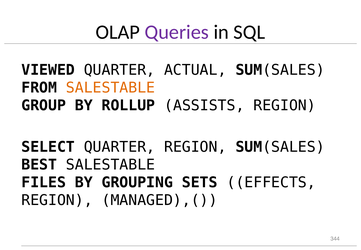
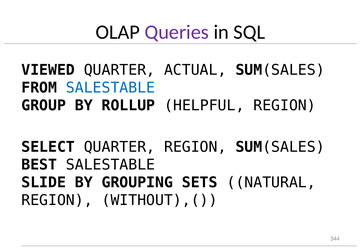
SALESTABLE colour: orange -> blue (111, 88)
ASSISTS: ASSISTS -> HELPFUL (204, 105)
FILES: FILES -> SLIDE (44, 182)
EFFECTS: EFFECTS -> NATURAL (271, 182)
MANAGED),(: MANAGED),( -> WITHOUT),( (160, 200)
